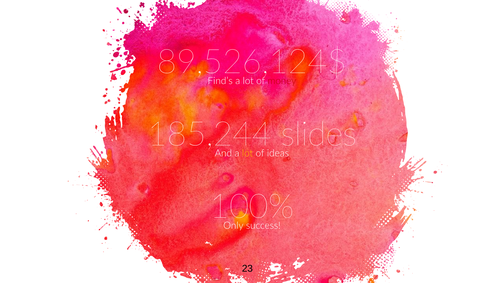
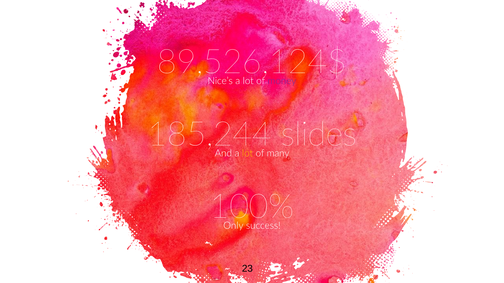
Find’s: Find’s -> Nice’s (220, 81)
money colour: red -> purple (282, 81)
ideas: ideas -> many (278, 153)
